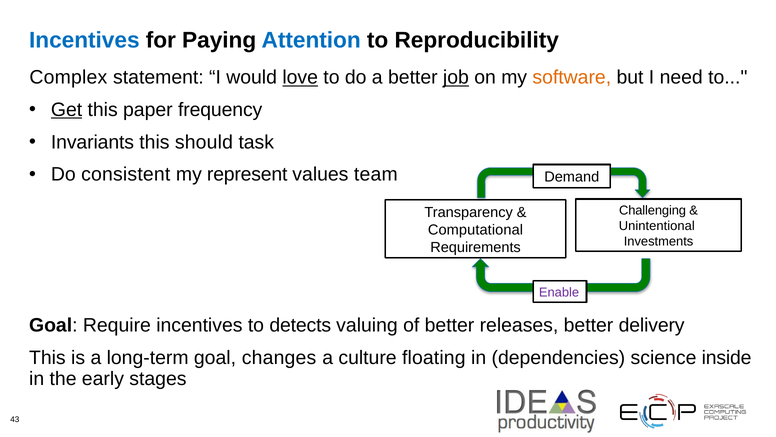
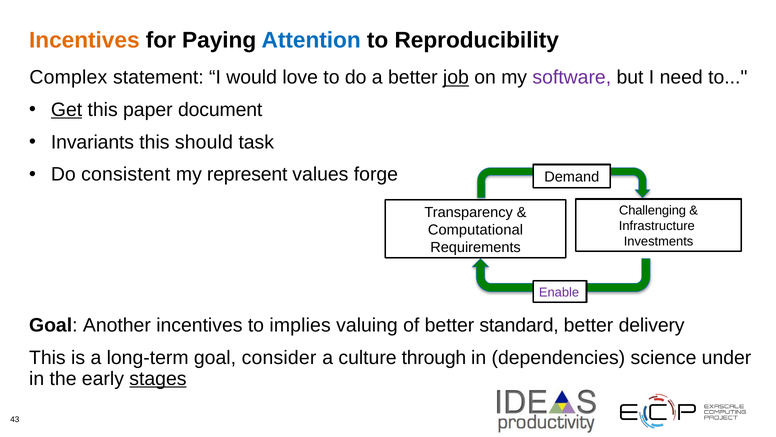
Incentives colour: blue -> orange (84, 40)
love underline: present -> none (300, 77)
software colour: orange -> purple (572, 77)
frequency: frequency -> document (220, 110)
team: team -> forge (376, 174)
Unintentional: Unintentional -> Infrastructure (657, 226)
Require: Require -> Another (117, 325)
detects: detects -> implies (300, 325)
releases: releases -> standard (519, 325)
changes: changes -> consider (279, 357)
floating: floating -> through (434, 357)
inside: inside -> under (727, 357)
stages underline: none -> present (158, 378)
